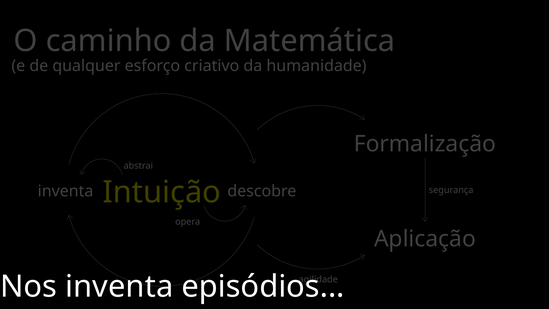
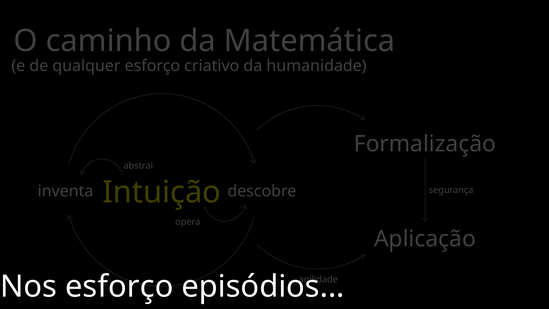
Nos inventa: inventa -> esforço (119, 286)
